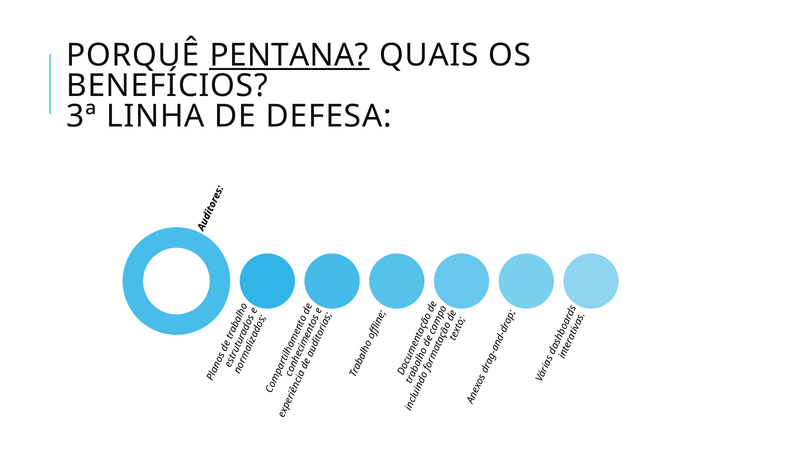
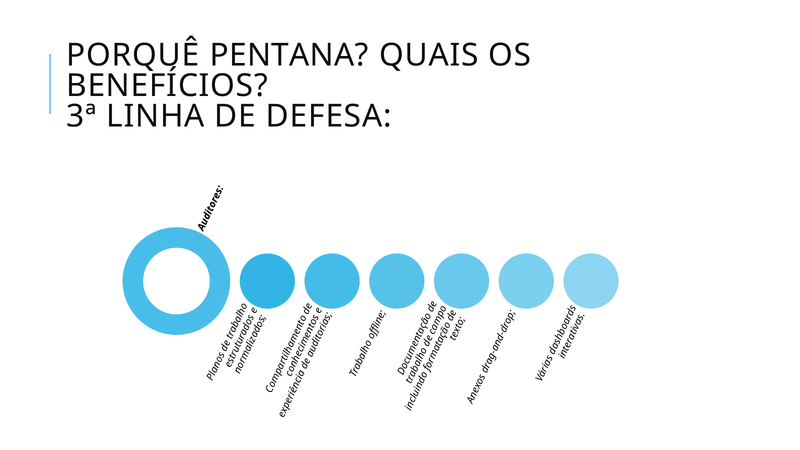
PENTANA underline: present -> none (289, 55)
